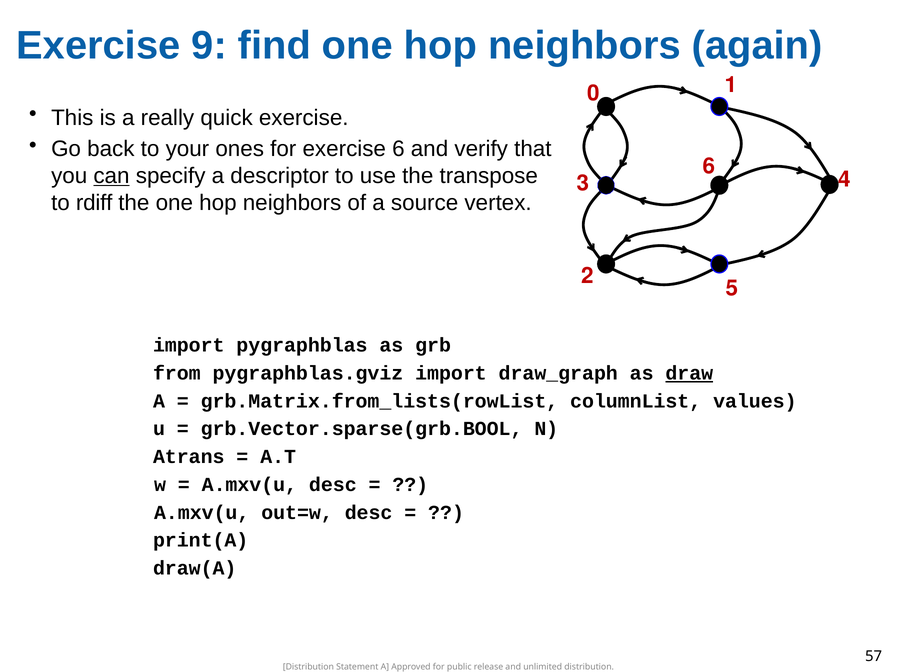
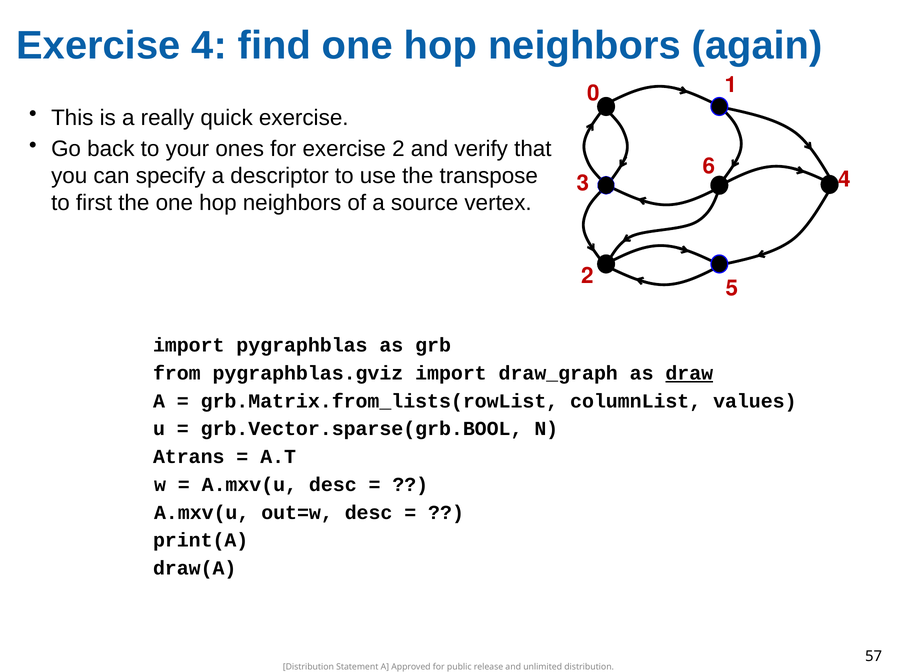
Exercise 9: 9 -> 4 (209, 46)
exercise 6: 6 -> 2 (398, 149)
can underline: present -> none (111, 176)
rdiff: rdiff -> first (94, 203)
